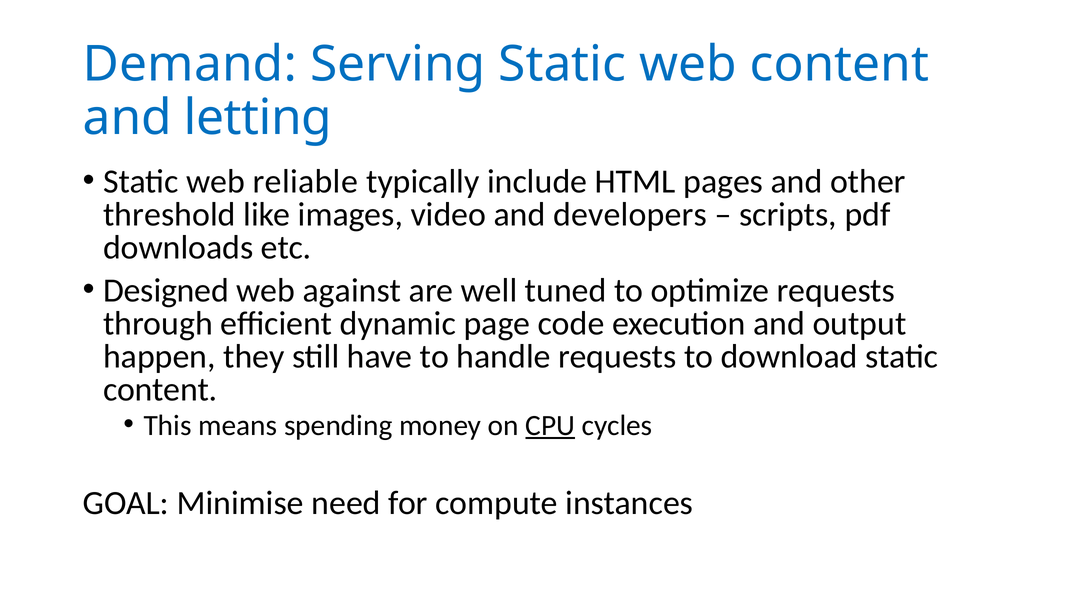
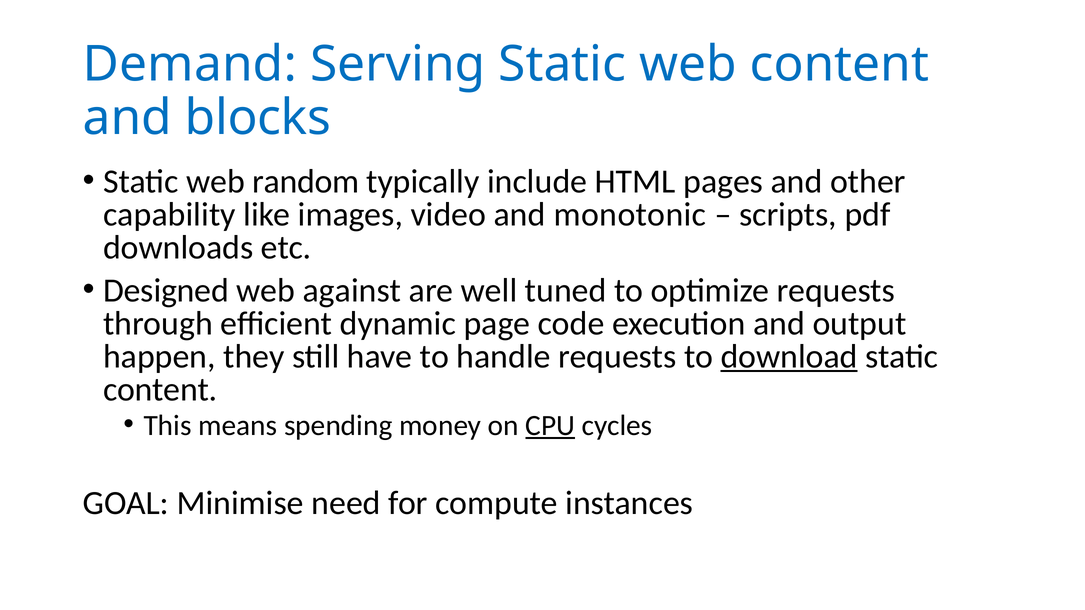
letting: letting -> blocks (258, 118)
reliable: reliable -> random (306, 182)
threshold: threshold -> capability (169, 215)
developers: developers -> monotonic (630, 215)
download underline: none -> present (789, 357)
